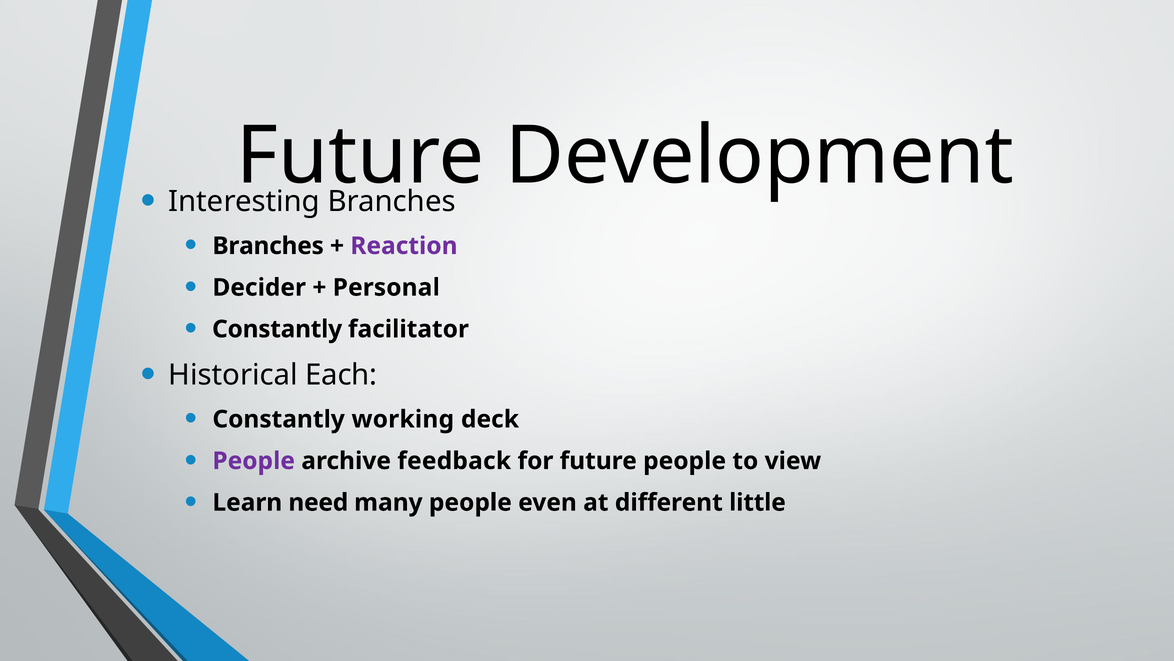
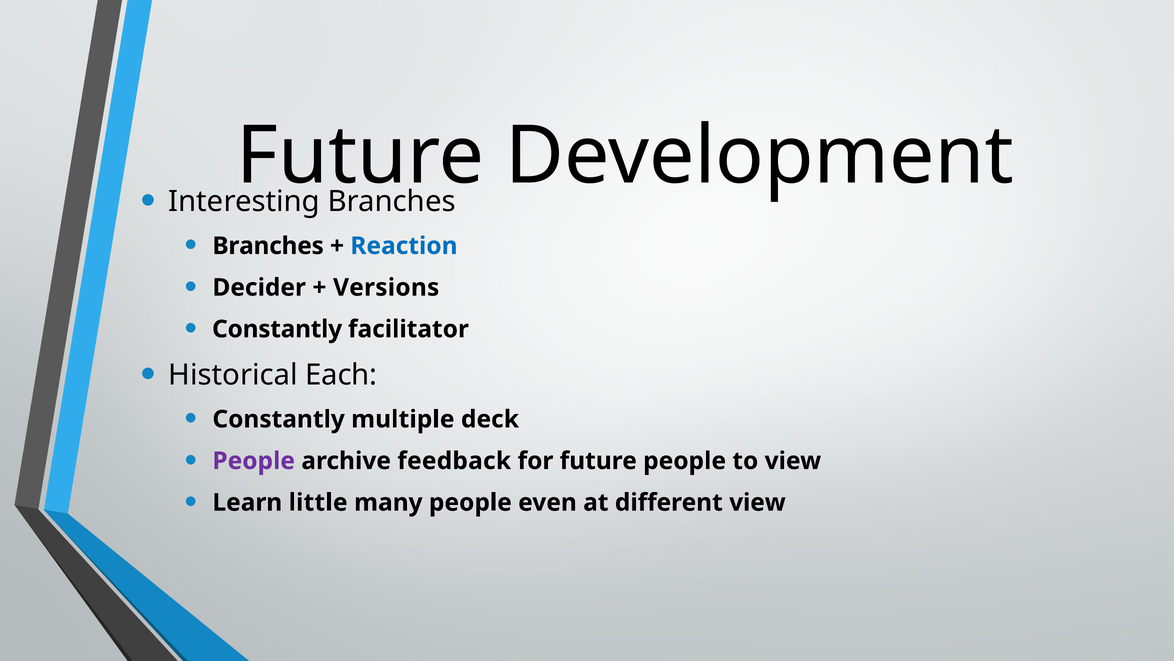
Reaction colour: purple -> blue (404, 246)
Personal: Personal -> Versions (386, 287)
working: working -> multiple (403, 419)
need: need -> little (318, 502)
different little: little -> view (757, 502)
